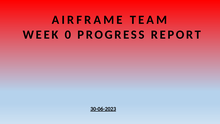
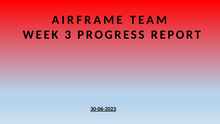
0: 0 -> 3 (68, 35)
